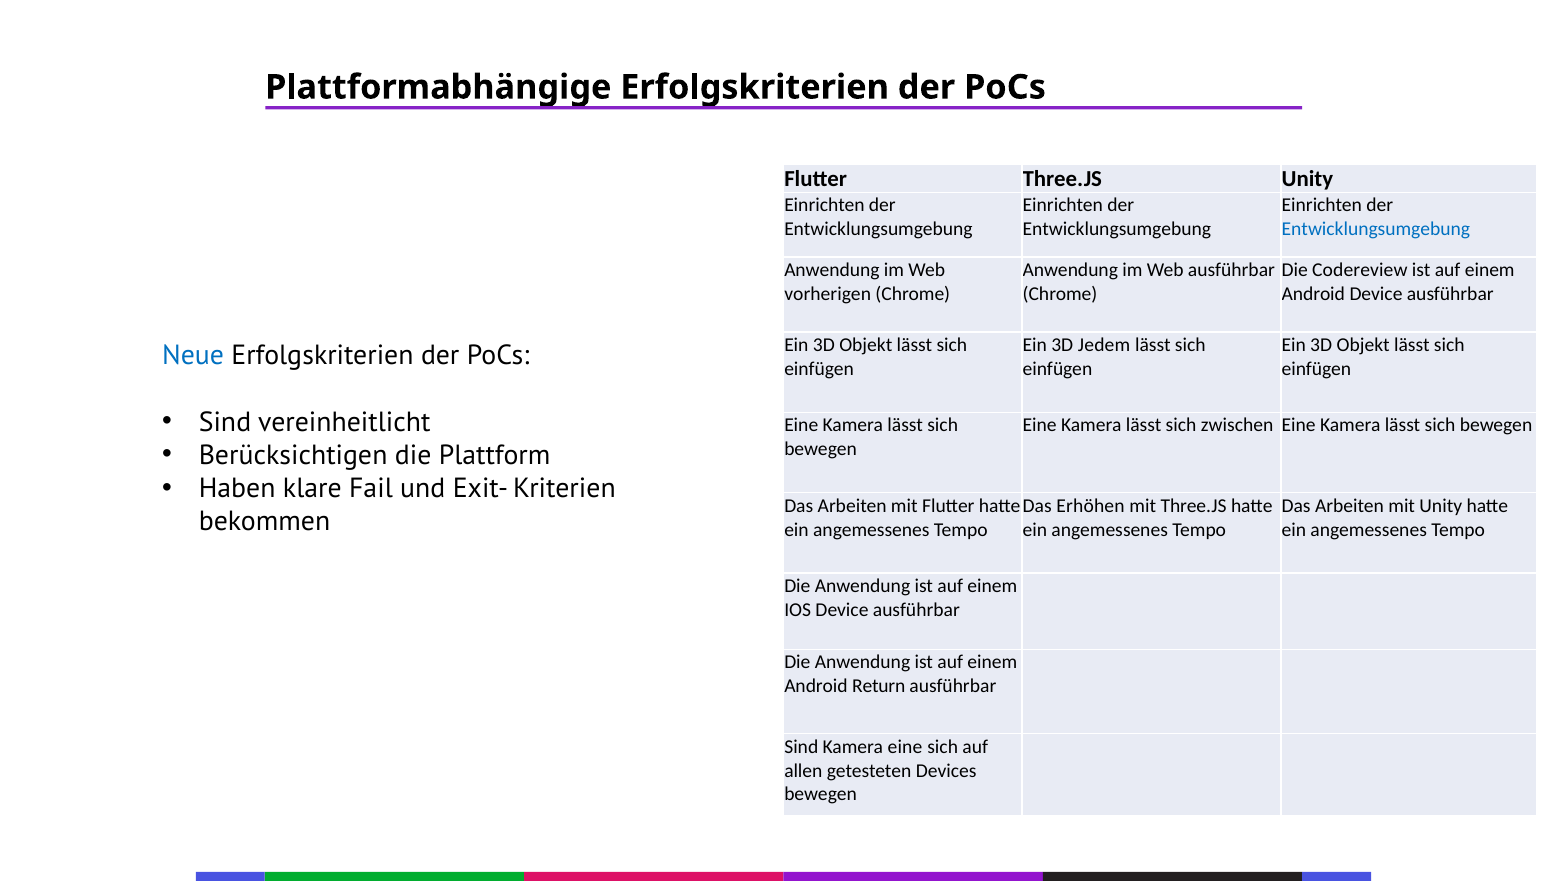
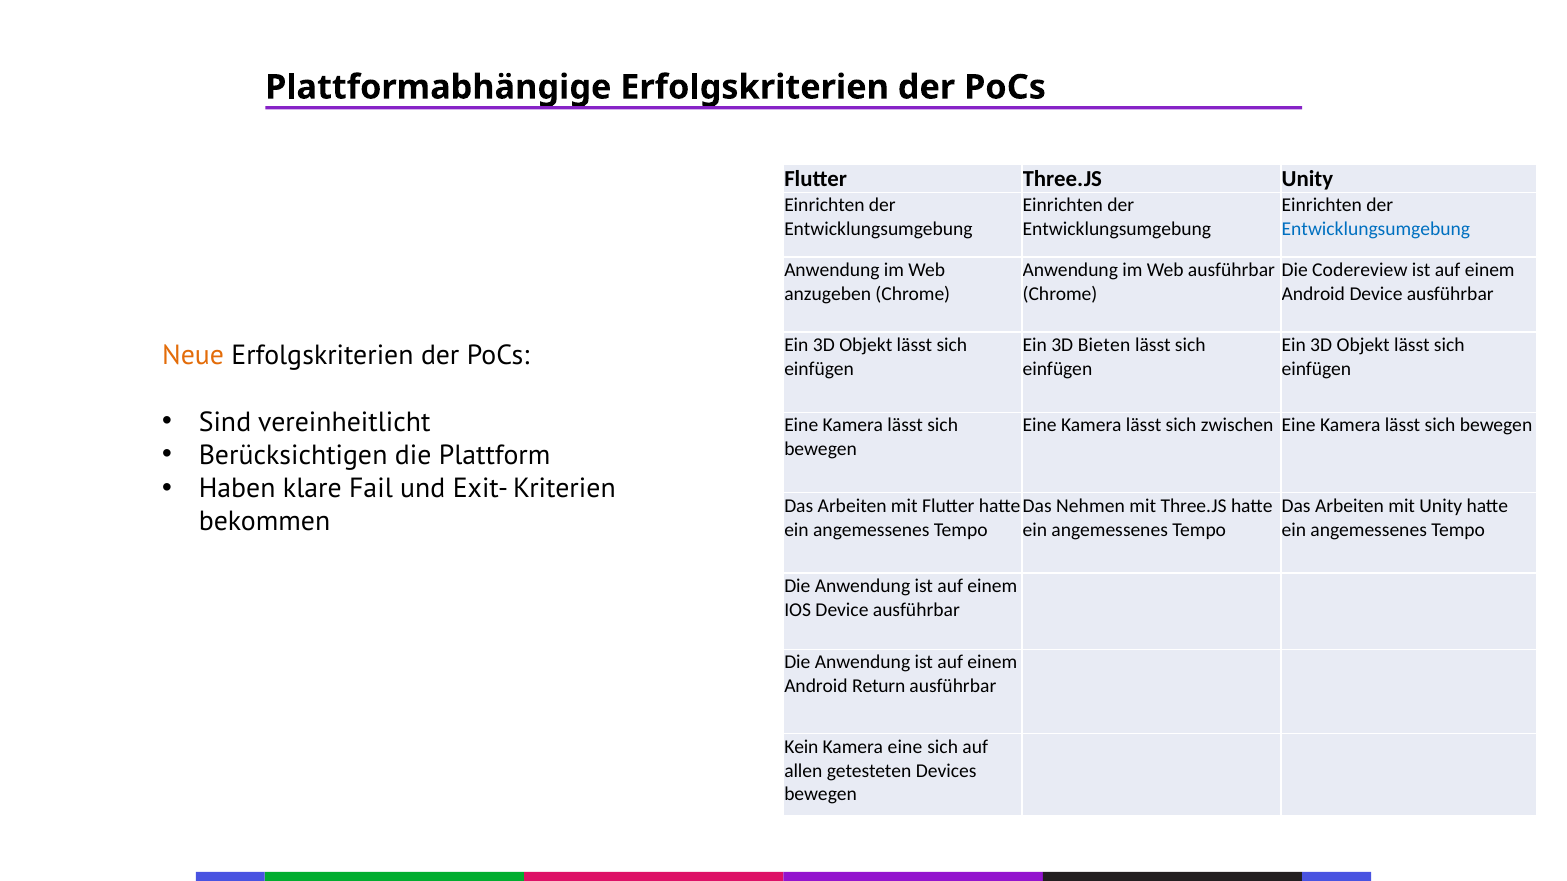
vorherigen: vorherigen -> anzugeben (828, 294)
Jedem: Jedem -> Bieten (1104, 345)
Neue colour: blue -> orange (193, 355)
Erhöhen: Erhöhen -> Nehmen (1091, 506)
Sind: Sind -> Kein (801, 747)
